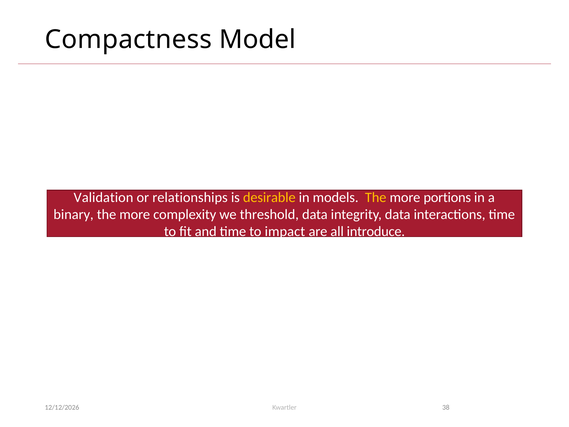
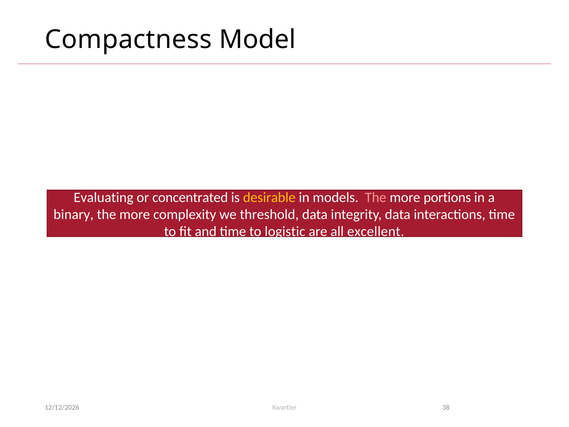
Validation: Validation -> Evaluating (104, 197)
relationships: relationships -> concentrated (190, 197)
The colour: yellow -> pink (376, 197)
impact: impact -> logistic (285, 231)
introduce: introduce -> excellent (376, 231)
